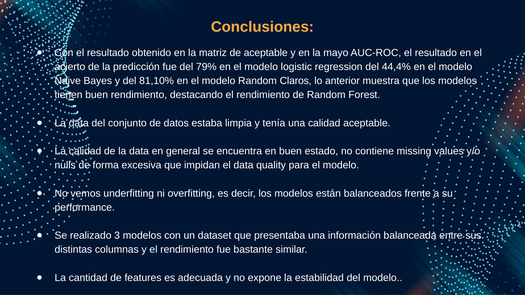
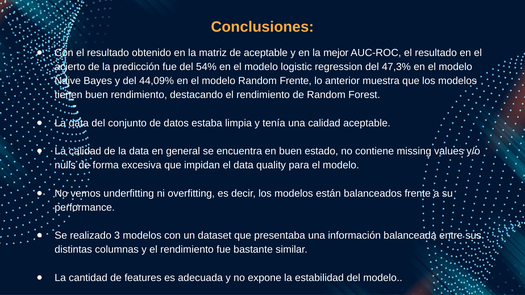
mayo: mayo -> mejor (336, 53)
79%: 79% -> 54% (206, 67)
44,4%: 44,4% -> 47,3% (396, 67)
81,10%: 81,10% -> 44,09% (157, 81)
Random Claros: Claros -> Frente (296, 81)
